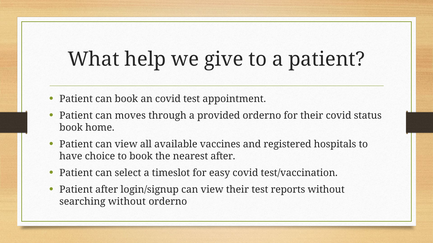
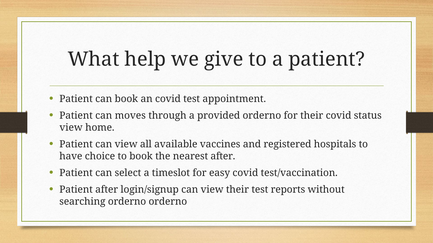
book: book -> view (71, 128)
searching without: without -> orderno (127, 202)
